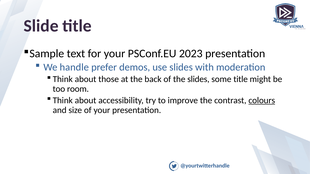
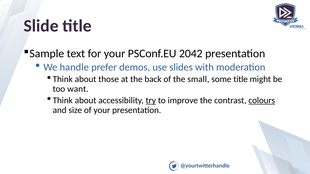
2023: 2023 -> 2042 (191, 54)
the slides: slides -> small (198, 79)
room: room -> want (78, 89)
try underline: none -> present (151, 101)
